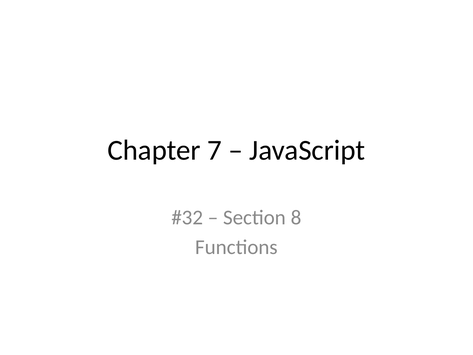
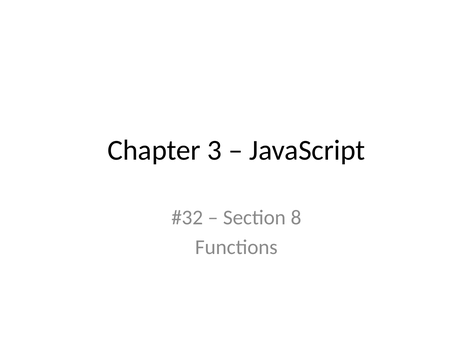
7: 7 -> 3 (215, 150)
